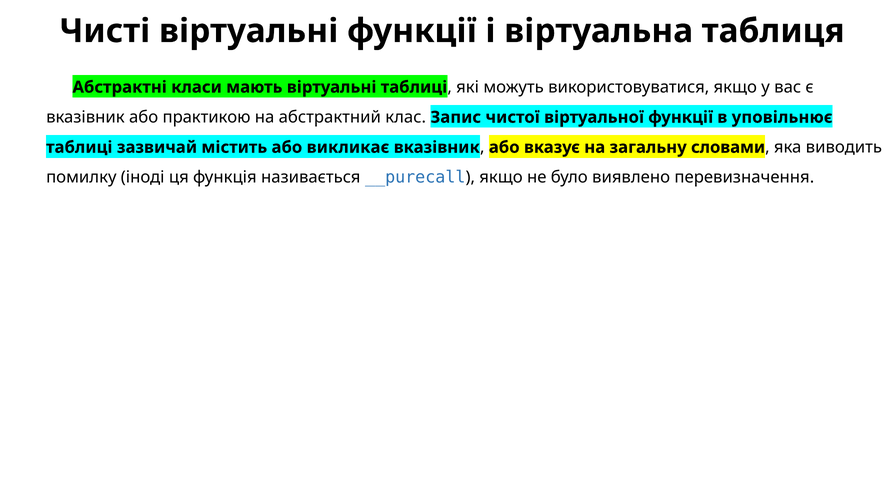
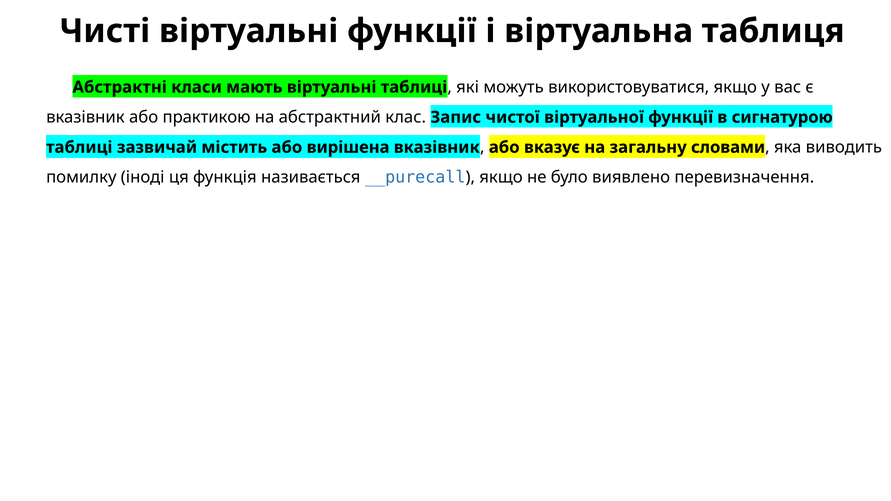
уповільнює: уповільнює -> сигнатурою (782, 117)
викликає: викликає -> вирішена (348, 147)
